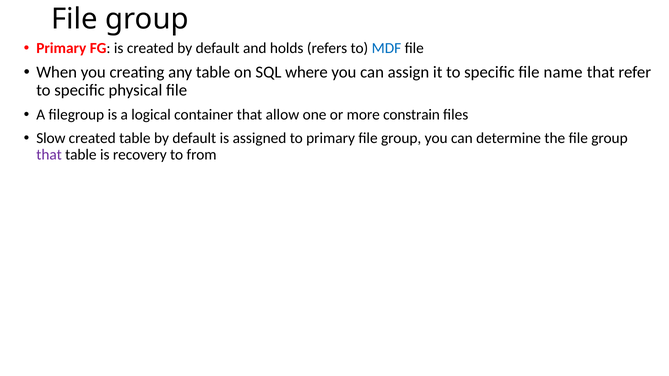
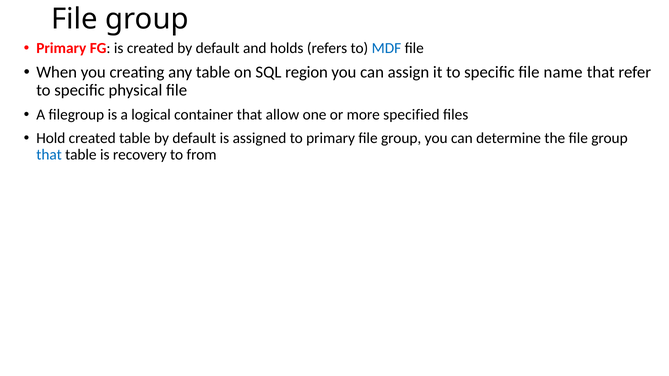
where: where -> region (307, 72)
constrain: constrain -> specified (411, 115)
Slow: Slow -> Hold (51, 138)
that colour: purple -> blue (49, 155)
